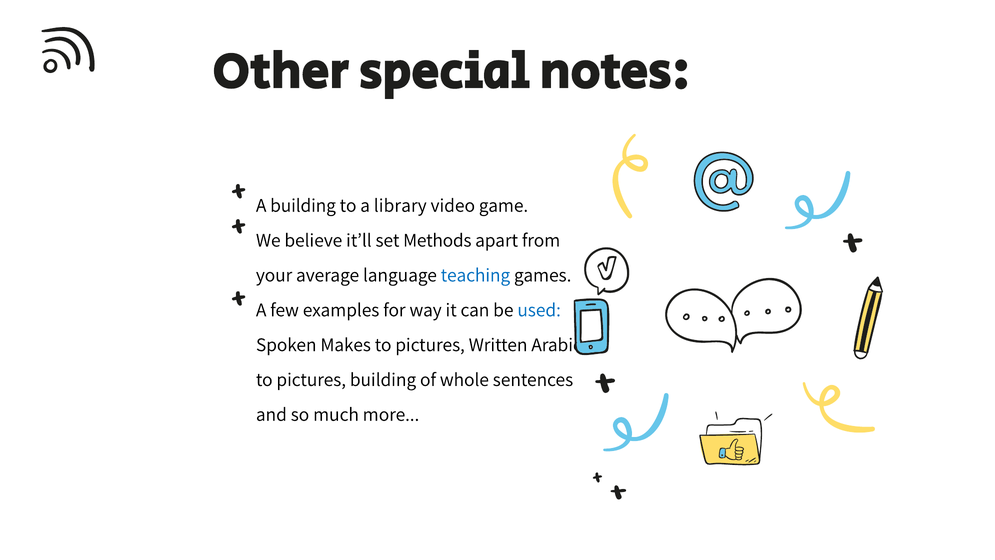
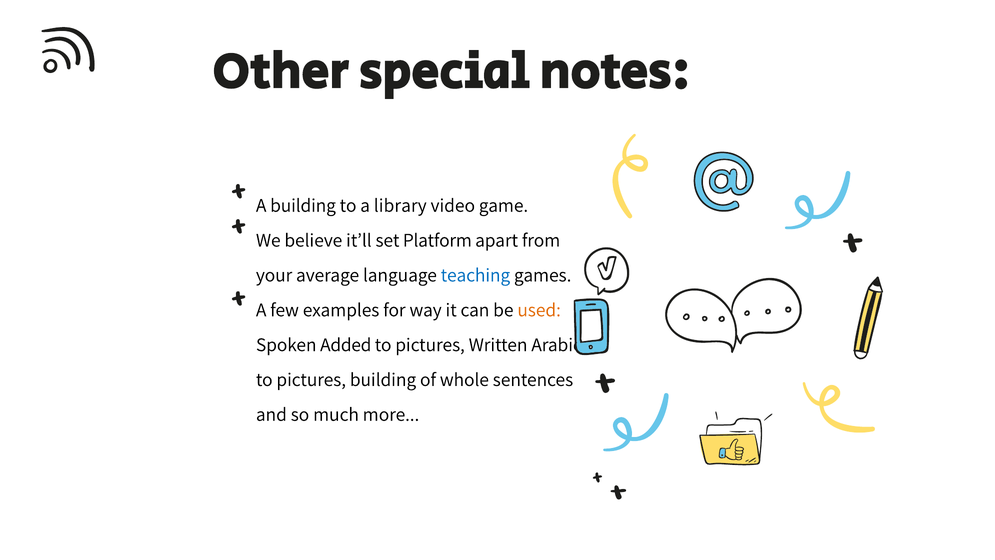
Methods: Methods -> Platform (437, 240)
used colour: blue -> orange (539, 310)
Makes: Makes -> Added (346, 345)
